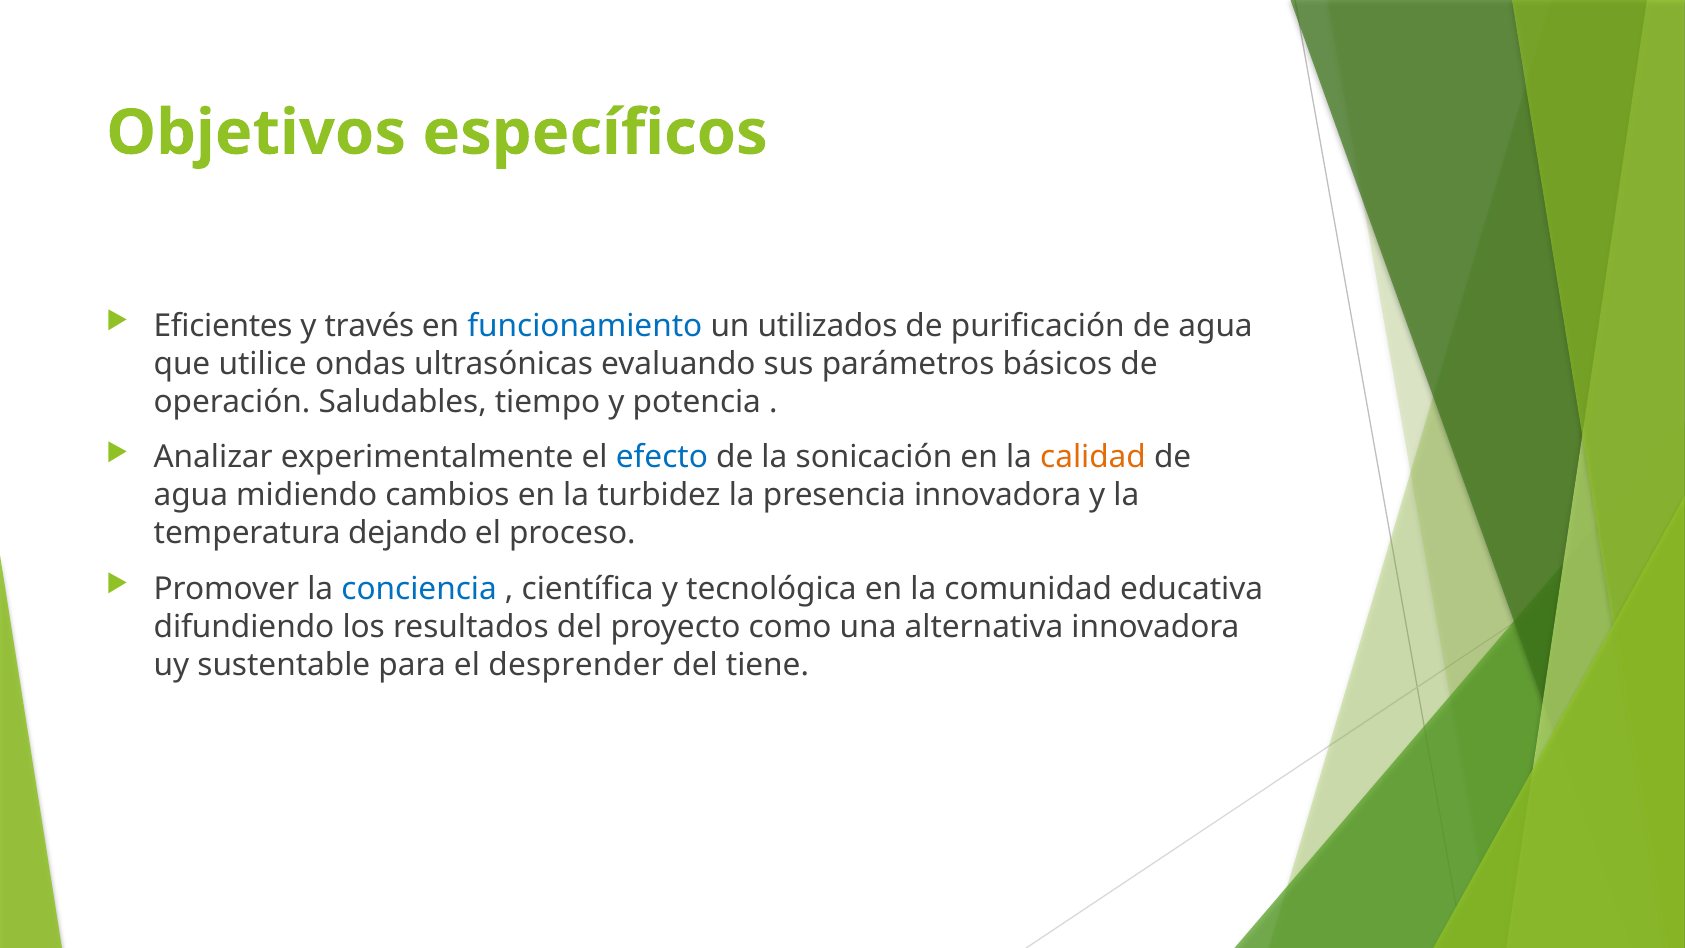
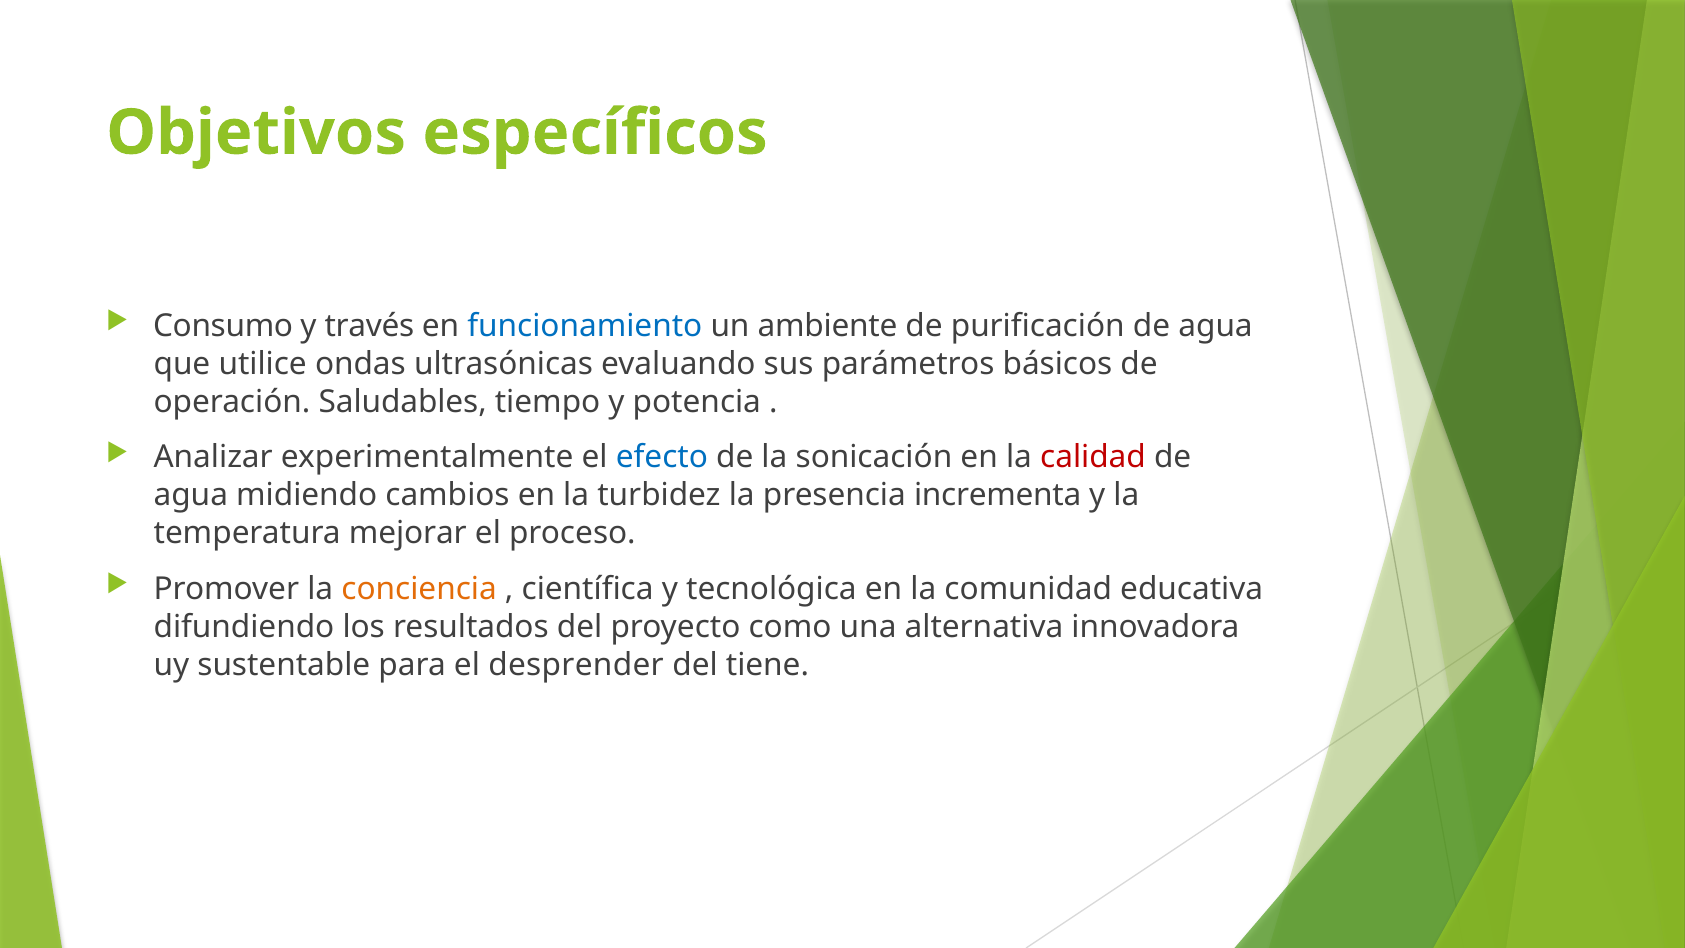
Eficientes: Eficientes -> Consumo (223, 326)
utilizados: utilizados -> ambiente (828, 326)
calidad colour: orange -> red (1093, 457)
presencia innovadora: innovadora -> incrementa (998, 495)
dejando: dejando -> mejorar (408, 533)
conciencia colour: blue -> orange (419, 589)
